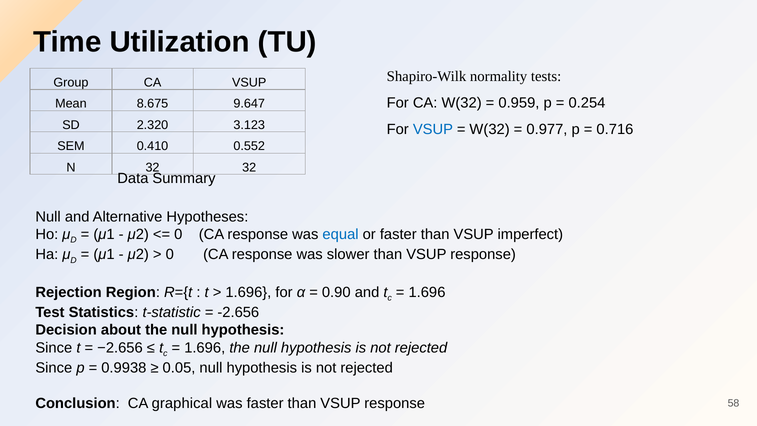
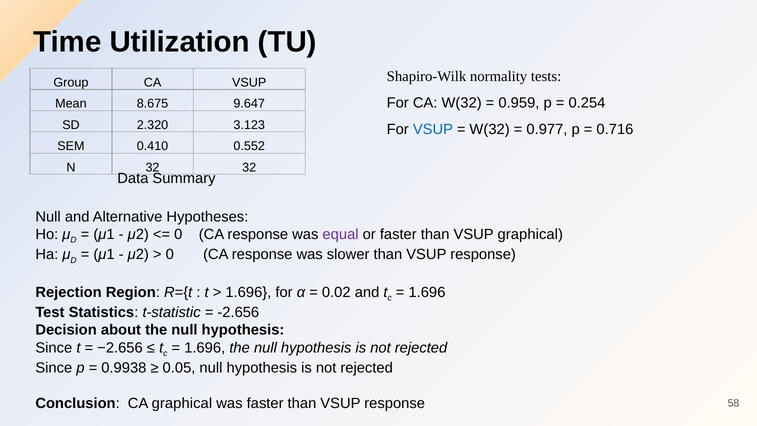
equal colour: blue -> purple (341, 234)
VSUP imperfect: imperfect -> graphical (530, 234)
0.90: 0.90 -> 0.02 (336, 292)
